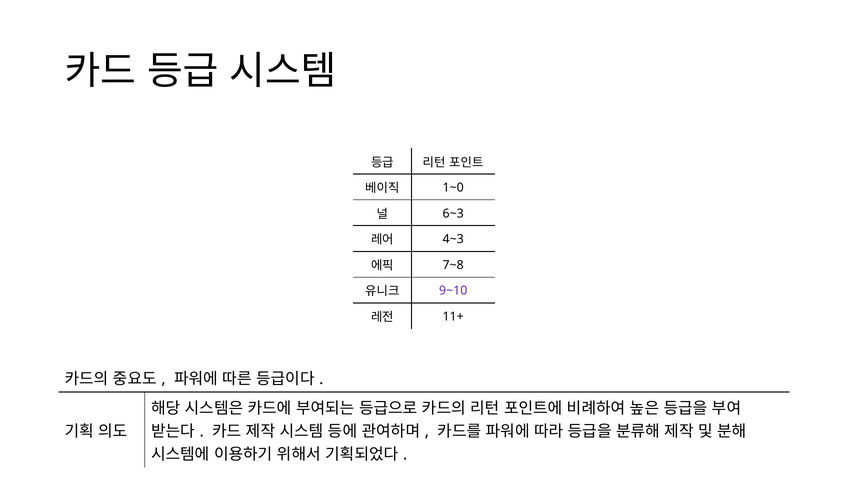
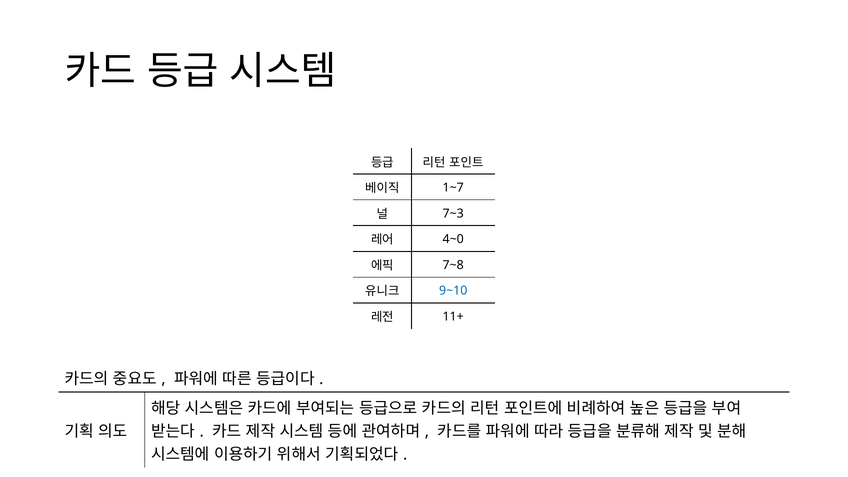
1~0: 1~0 -> 1~7 (453, 188)
6~3: 6~3 -> 7~3 (453, 213)
4~3: 4~3 -> 4~0 (453, 239)
9~10 colour: purple -> blue (453, 291)
